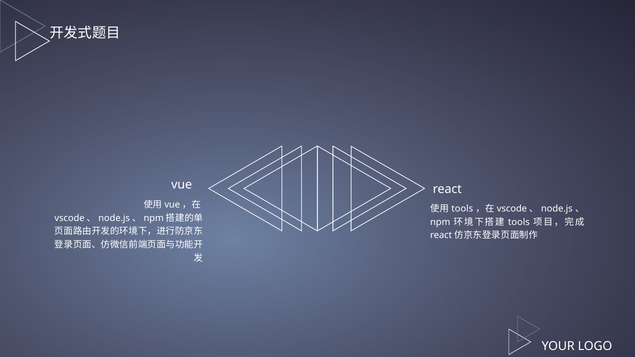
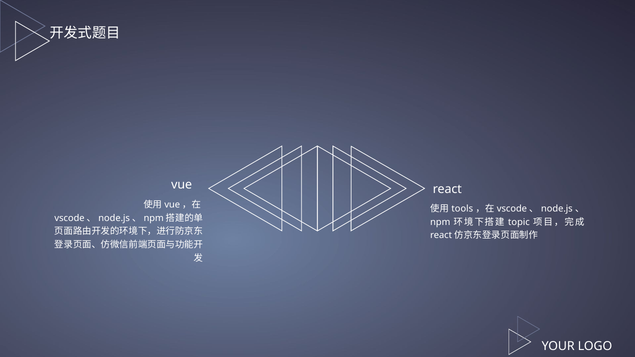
tools: tools -> topic (519, 222)
